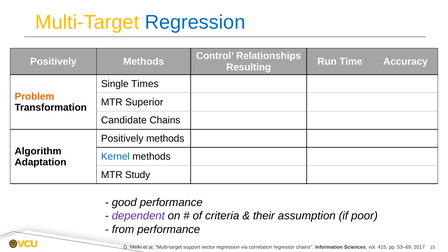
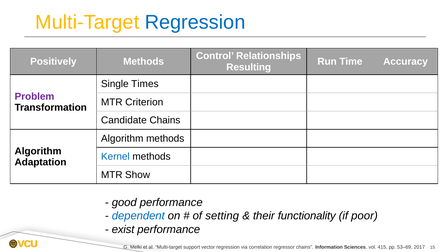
Problem colour: orange -> purple (34, 97)
Superior: Superior -> Criterion (144, 102)
Positively: Positively -> Algorithm (122, 138)
Study: Study -> Show (138, 175)
dependent colour: purple -> blue (138, 216)
criteria: criteria -> setting (222, 216)
assumption: assumption -> functionality (307, 216)
from: from -> exist (123, 229)
